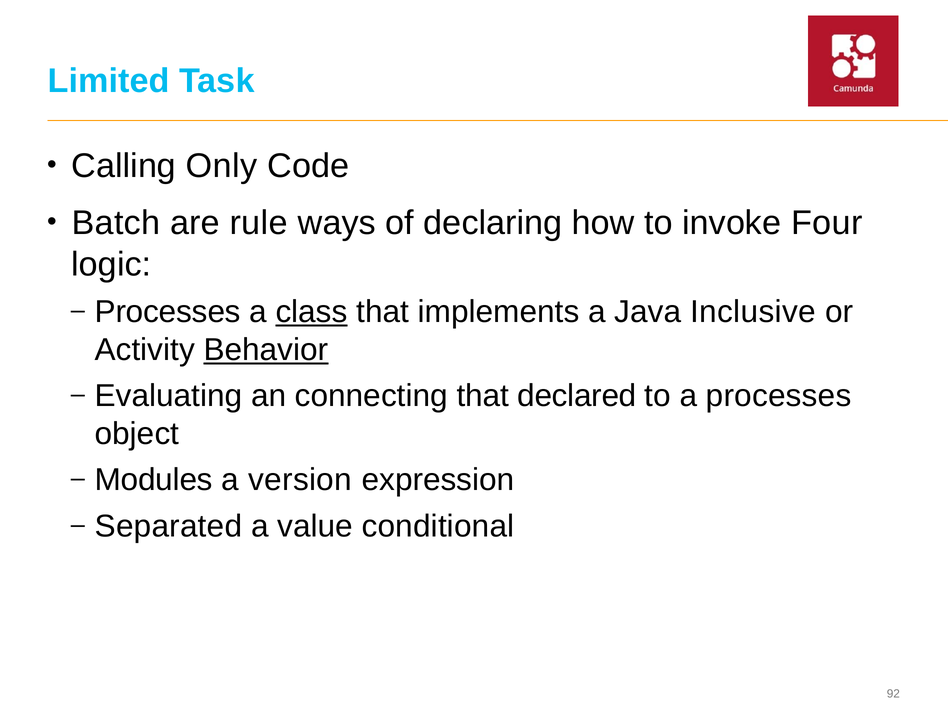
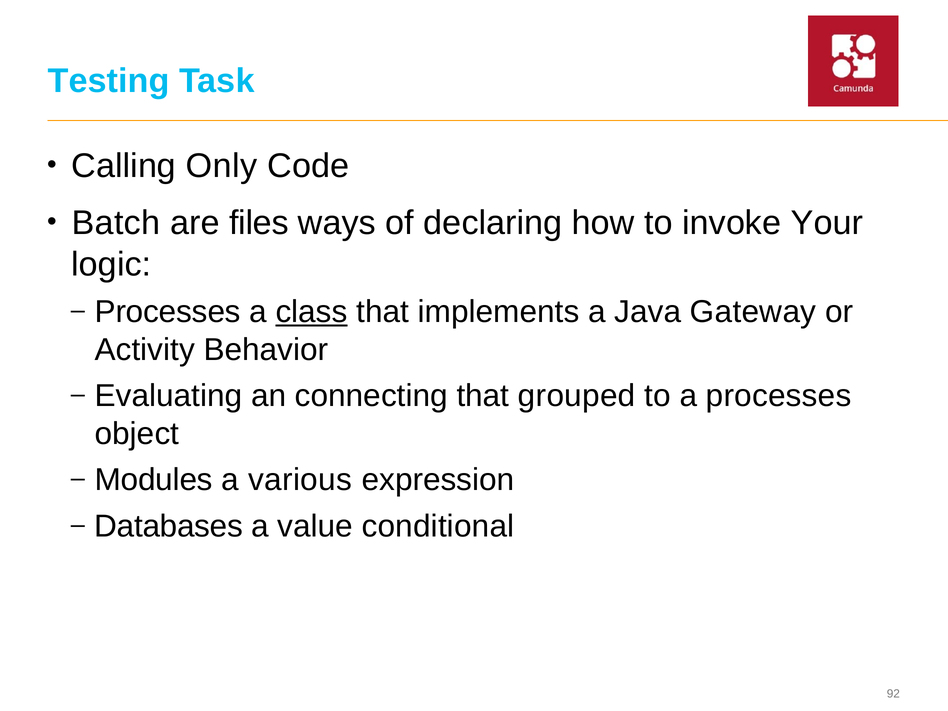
Limited: Limited -> Testing (109, 81)
rule: rule -> files (259, 223)
Four: Four -> Your (827, 223)
Inclusive: Inclusive -> Gateway (753, 312)
Behavior underline: present -> none (266, 350)
declared: declared -> grouped (577, 396)
version: version -> various (300, 480)
Separated: Separated -> Databases (169, 526)
